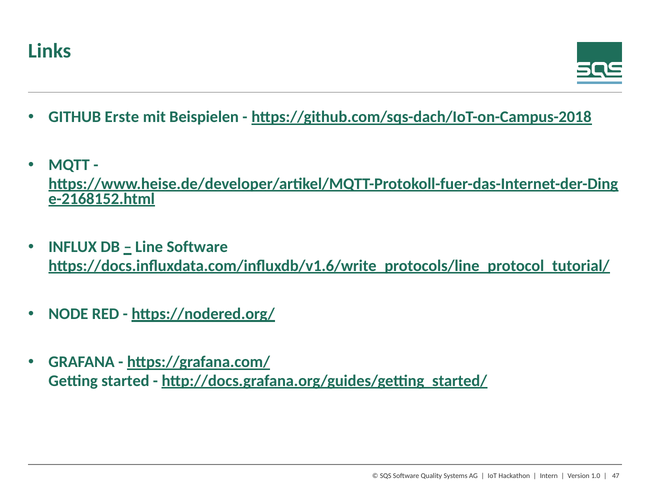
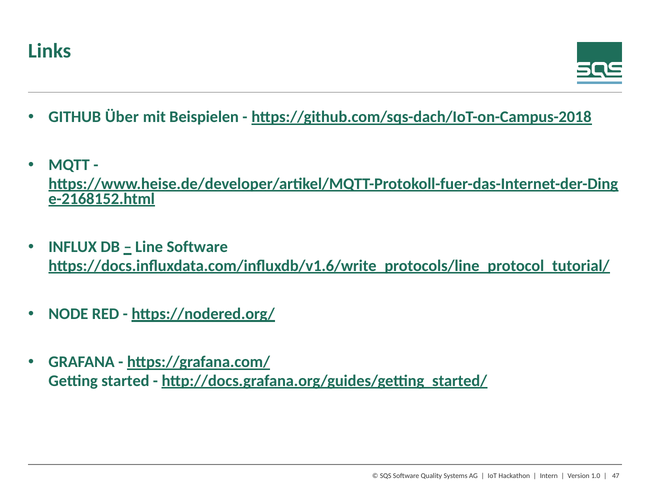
Erste: Erste -> Über (122, 117)
